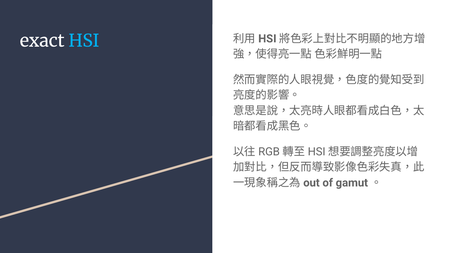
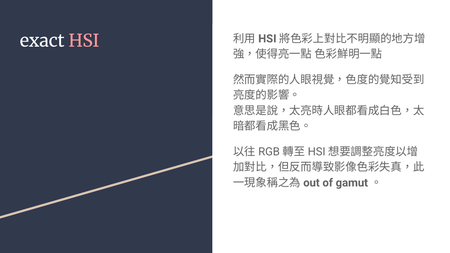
HSI colour: light blue -> pink (84, 41)
